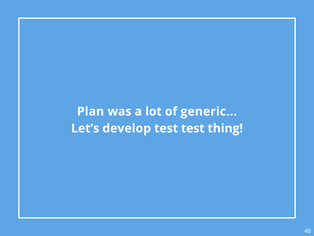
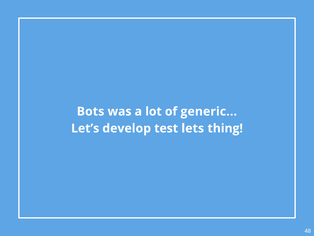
Plan: Plan -> Bots (91, 111)
test test: test -> lets (193, 128)
